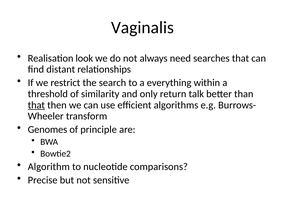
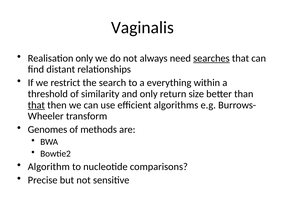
Realisation look: look -> only (84, 58)
searches underline: none -> present (211, 58)
talk: talk -> size (196, 94)
principle: principle -> methods (99, 129)
